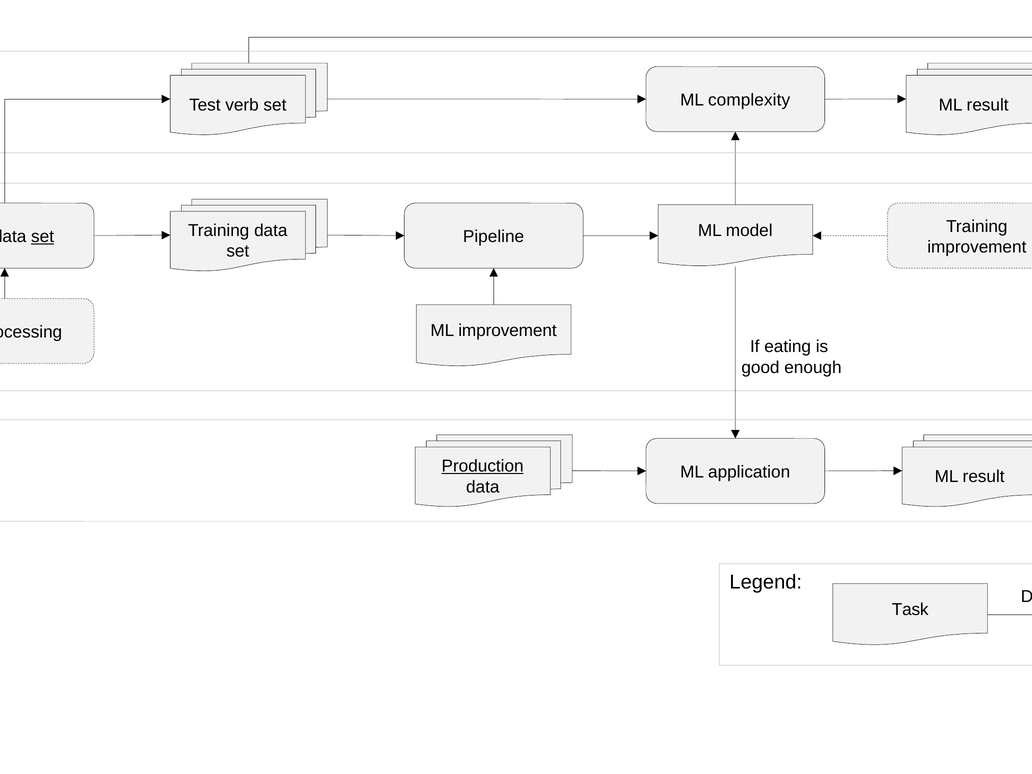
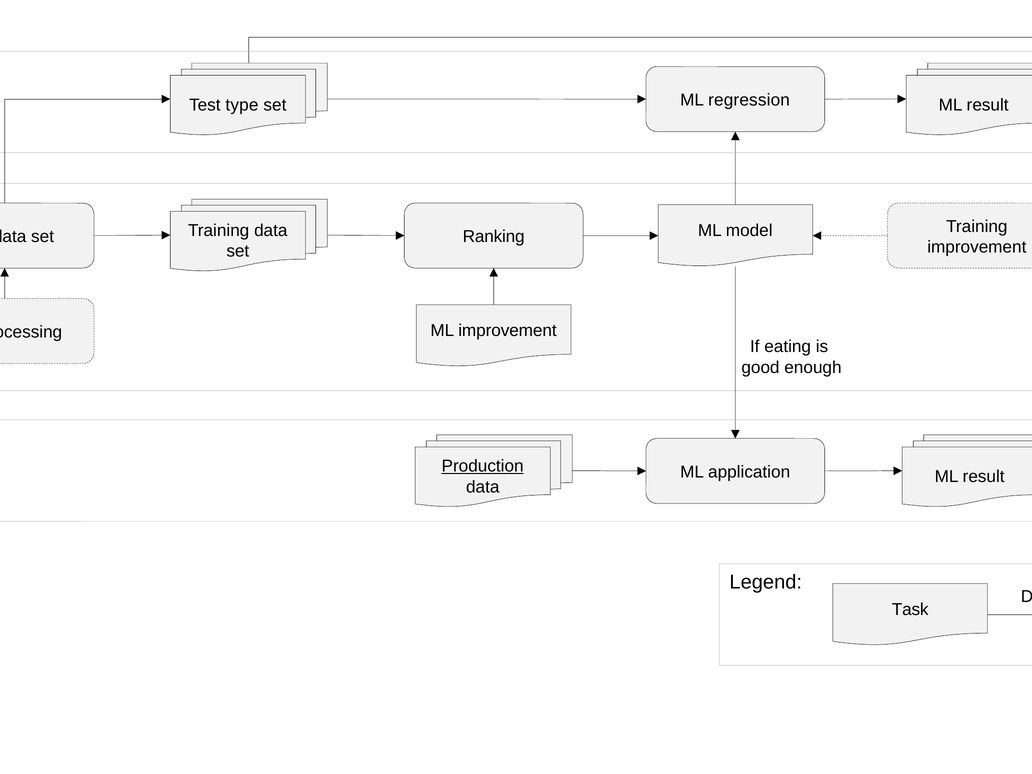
complexity: complexity -> regression (749, 100)
verb: verb -> type (242, 105)
set underline: present -> none (43, 237)
Pipeline: Pipeline -> Ranking (494, 237)
